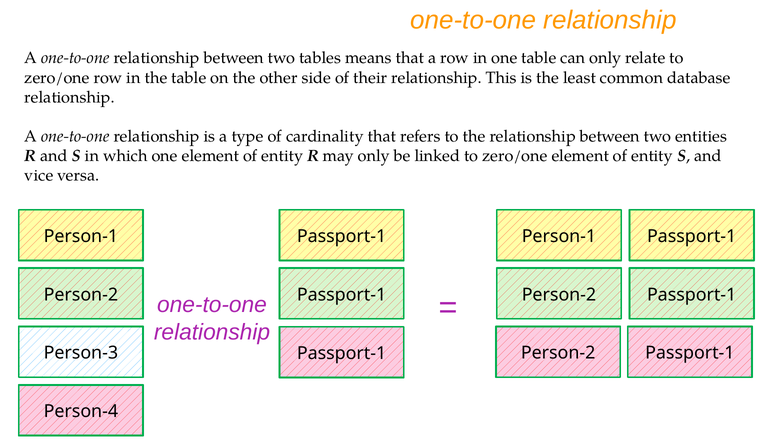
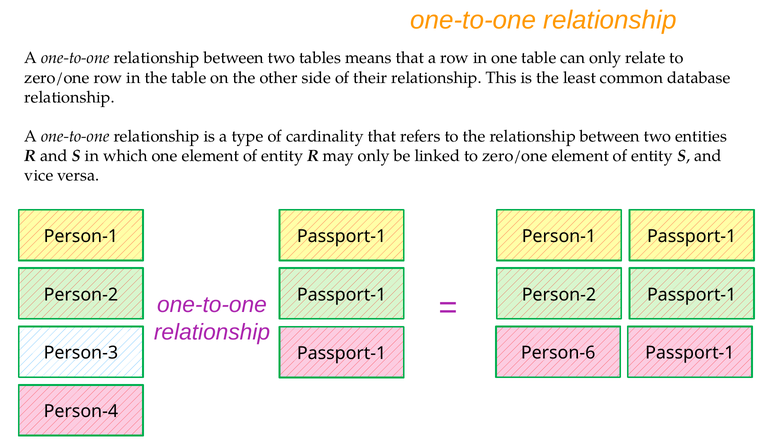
Person-3 Passport-1 Person-2: Person-2 -> Person-6 (558, 353)
